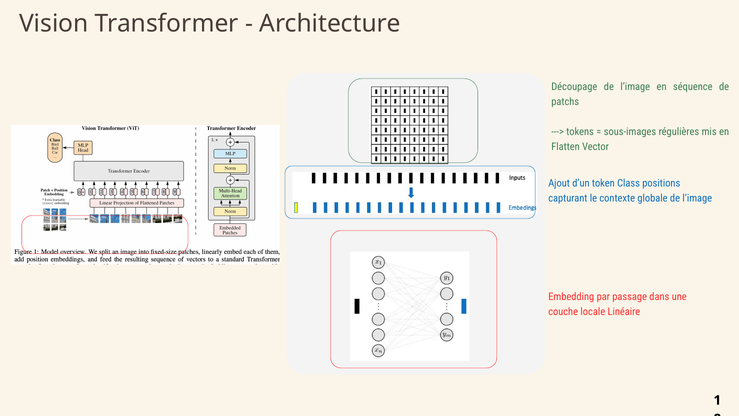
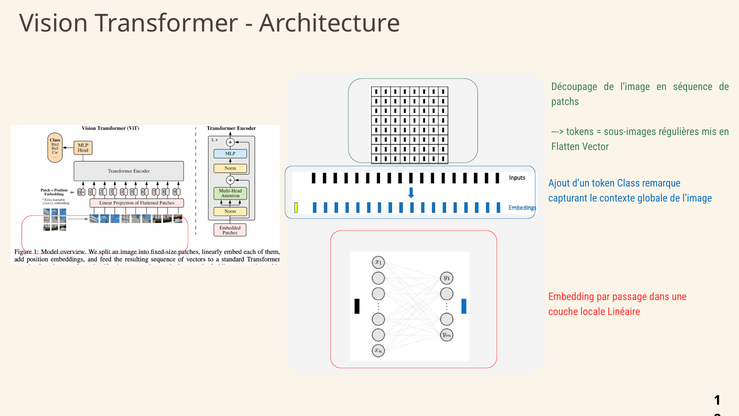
positions: positions -> remarque (661, 183)
